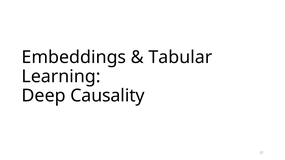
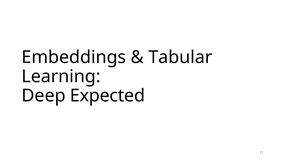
Causality: Causality -> Expected (107, 96)
